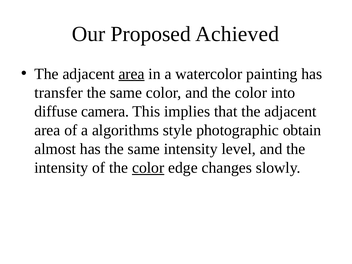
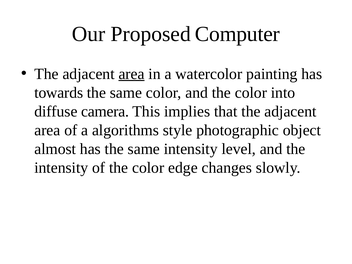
Achieved: Achieved -> Computer (237, 34)
transfer: transfer -> towards (59, 93)
obtain: obtain -> object (302, 130)
color underline: present -> none (148, 168)
